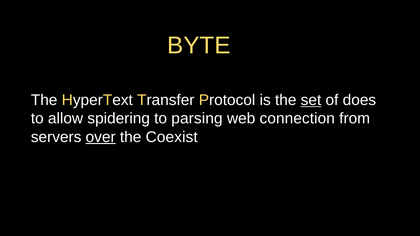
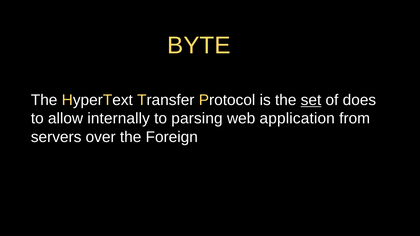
spidering: spidering -> internally (119, 119)
connection: connection -> application (297, 119)
over underline: present -> none (101, 137)
Coexist: Coexist -> Foreign (172, 137)
